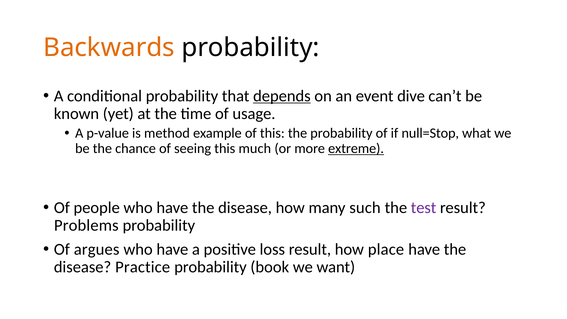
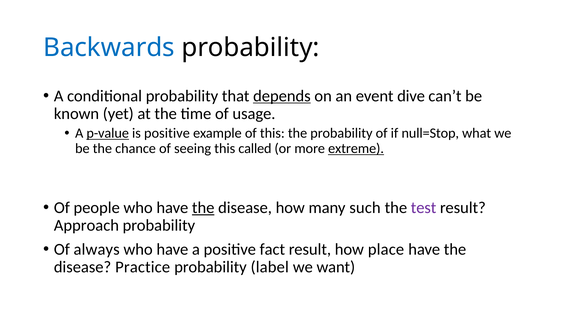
Backwards colour: orange -> blue (109, 48)
p-value underline: none -> present (108, 133)
is method: method -> positive (167, 133)
much: much -> called (255, 149)
the underline: none -> present (203, 208)
Problems: Problems -> Approach (86, 225)
argues: argues -> always (97, 249)
loss: loss -> fact (272, 249)
book: book -> label (270, 267)
